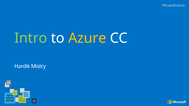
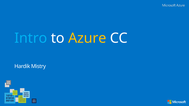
Intro colour: light green -> light blue (31, 38)
